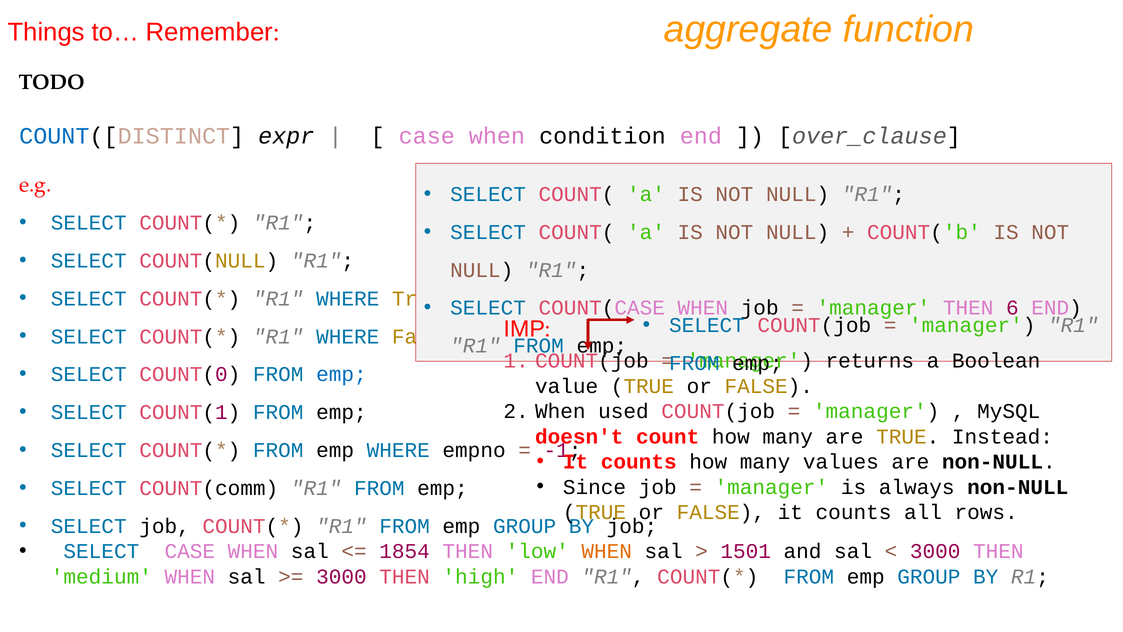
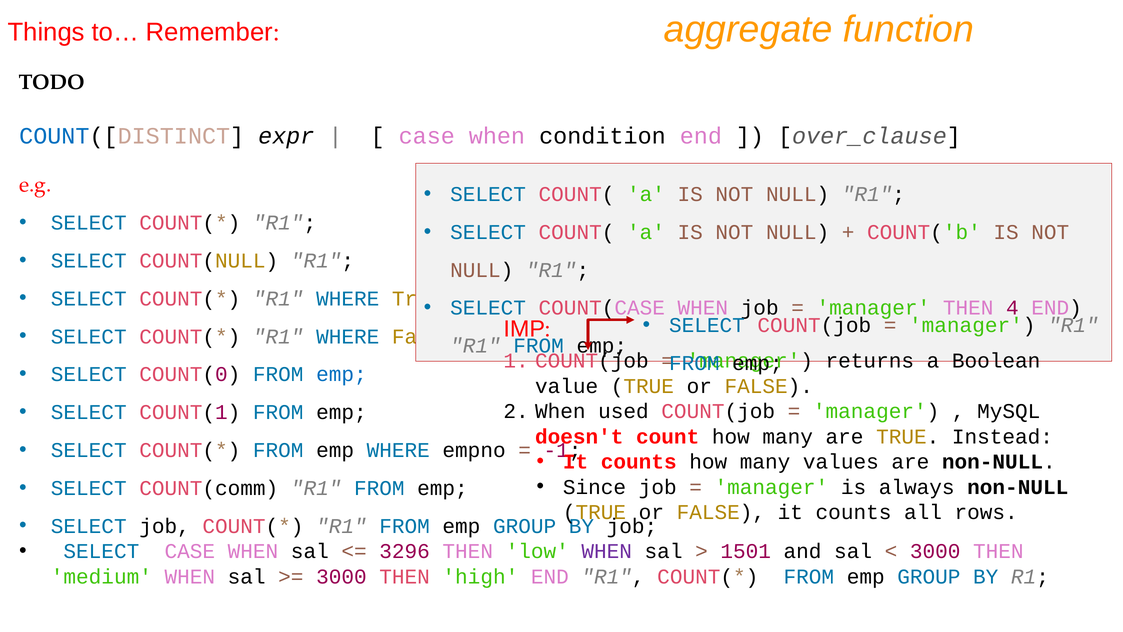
6: 6 -> 4 (1012, 308)
1854: 1854 -> 3296 (405, 551)
WHEN colour: orange -> purple (607, 551)
